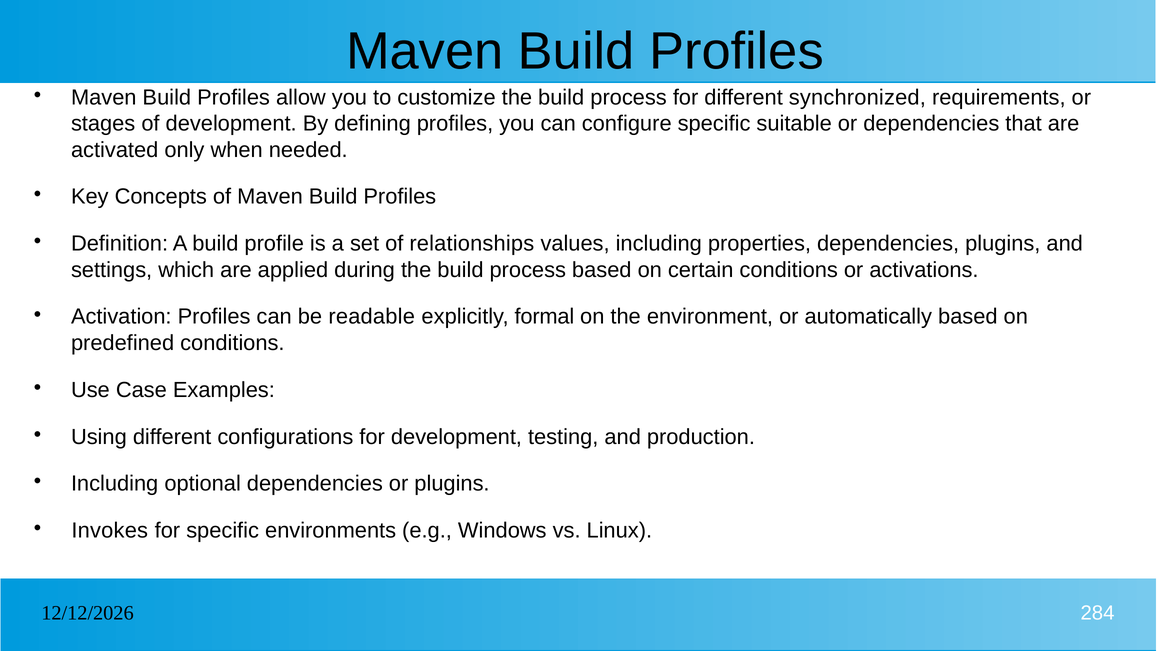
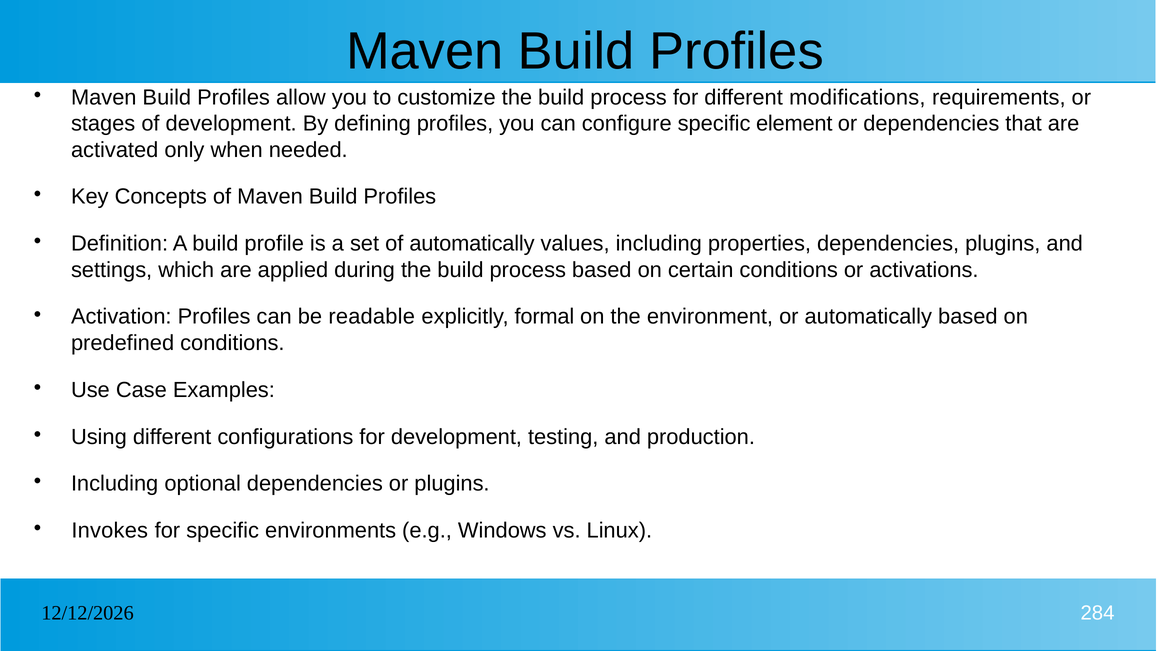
synchronized: synchronized -> modifications (857, 97)
suitable: suitable -> element (794, 124)
of relationships: relationships -> automatically (472, 244)
